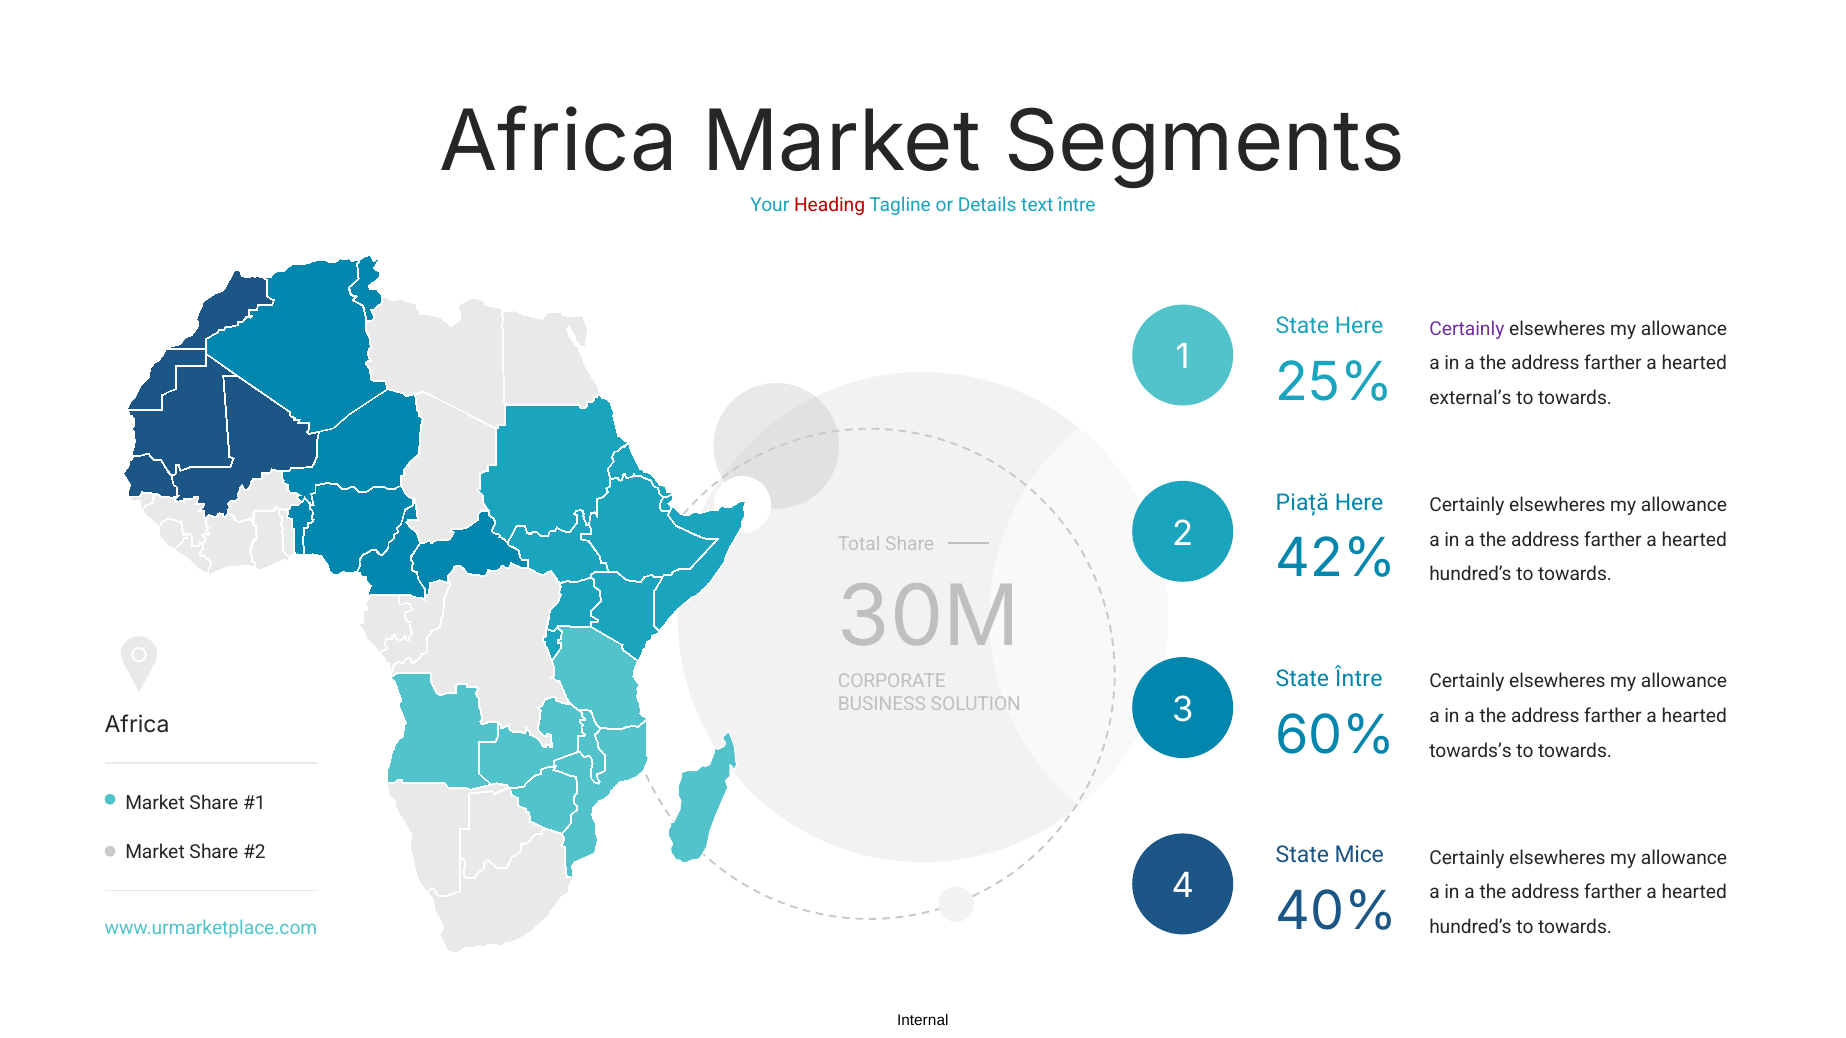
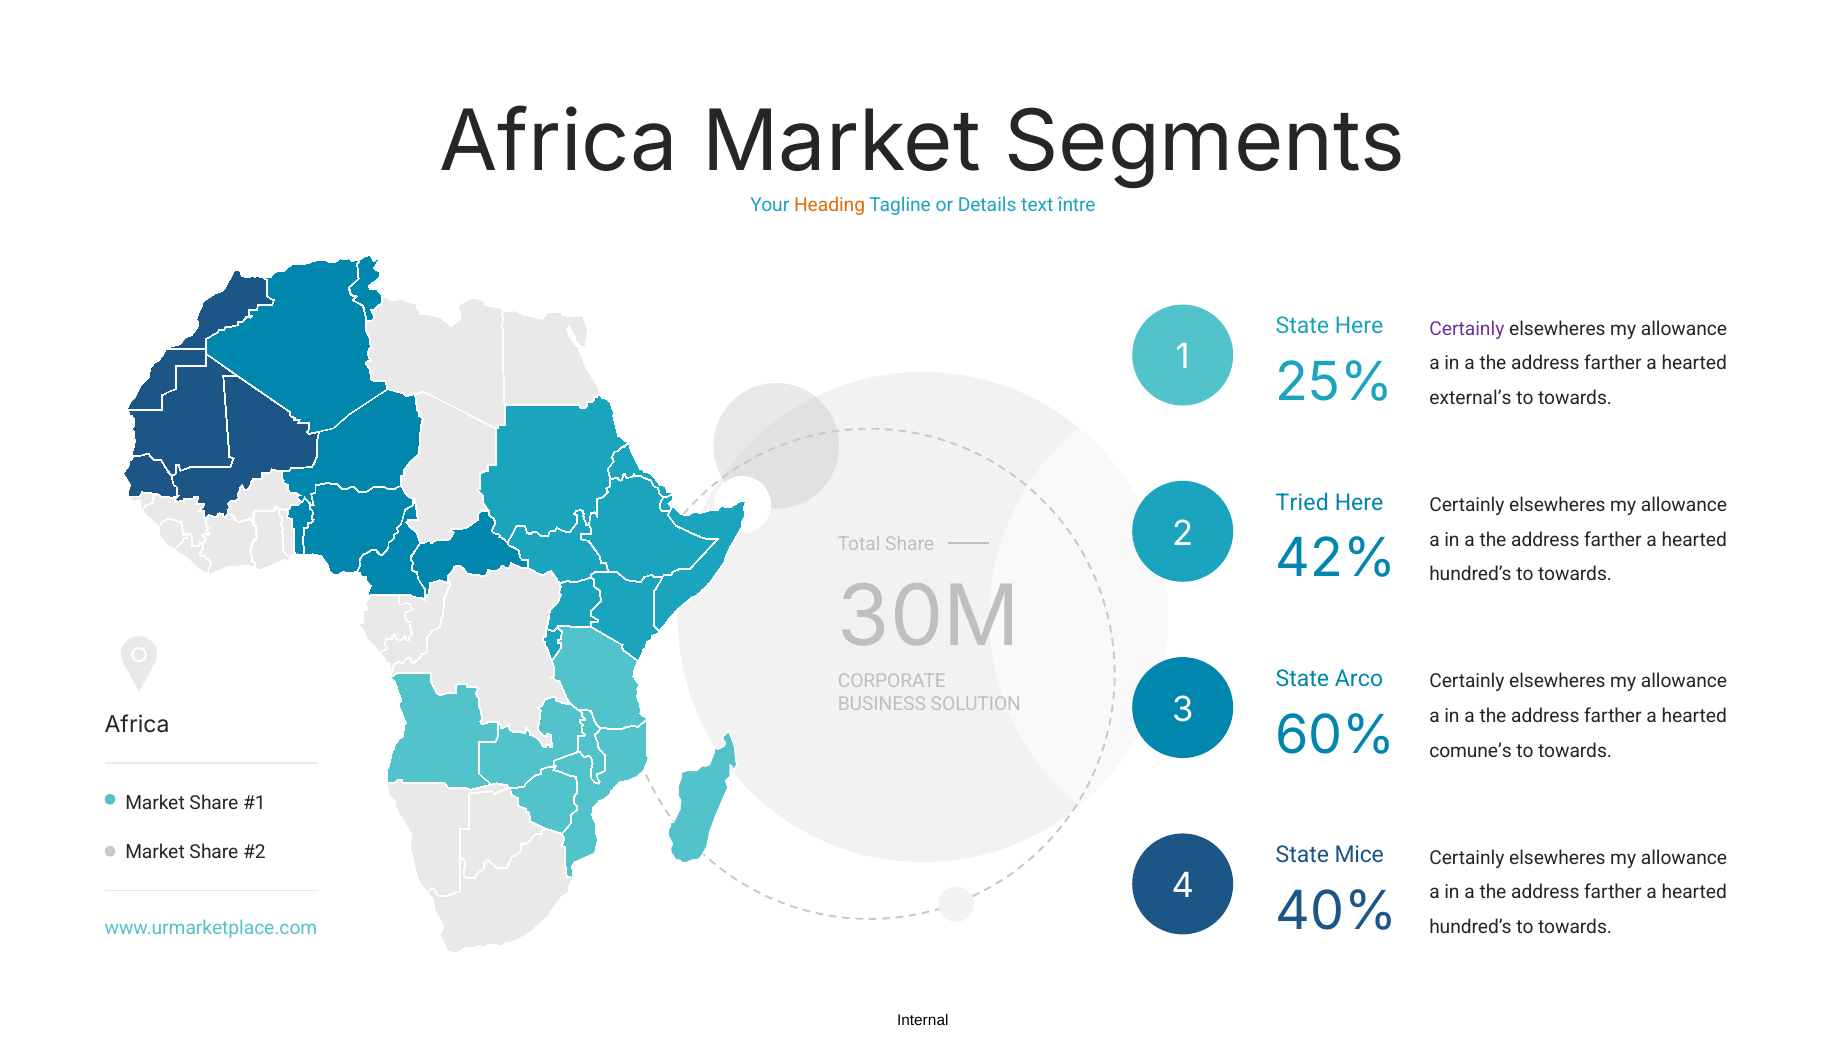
Heading colour: red -> orange (830, 205)
Piață: Piață -> Tried (1302, 503)
State Între: Între -> Arco (1359, 679)
towards’s: towards’s -> comune’s (1471, 751)
